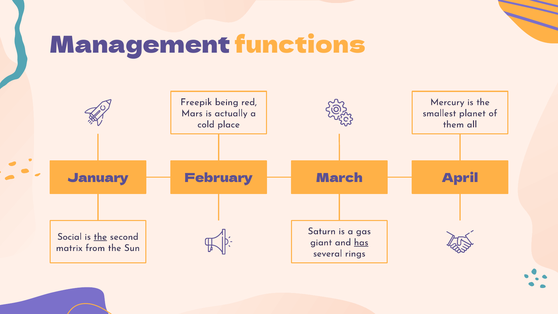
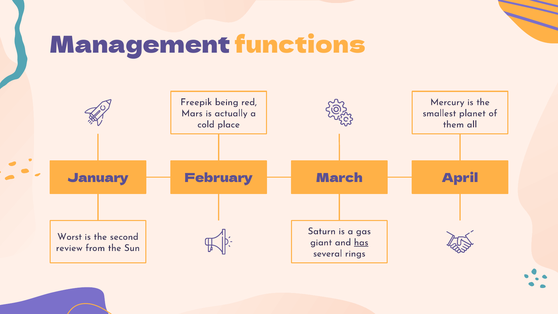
Social: Social -> Worst (70, 237)
the underline: present -> none (100, 237)
matrix: matrix -> review (69, 248)
